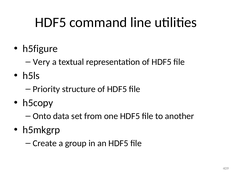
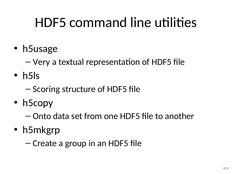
h5figure: h5figure -> h5usage (40, 49)
Priority: Priority -> Scoring (46, 89)
